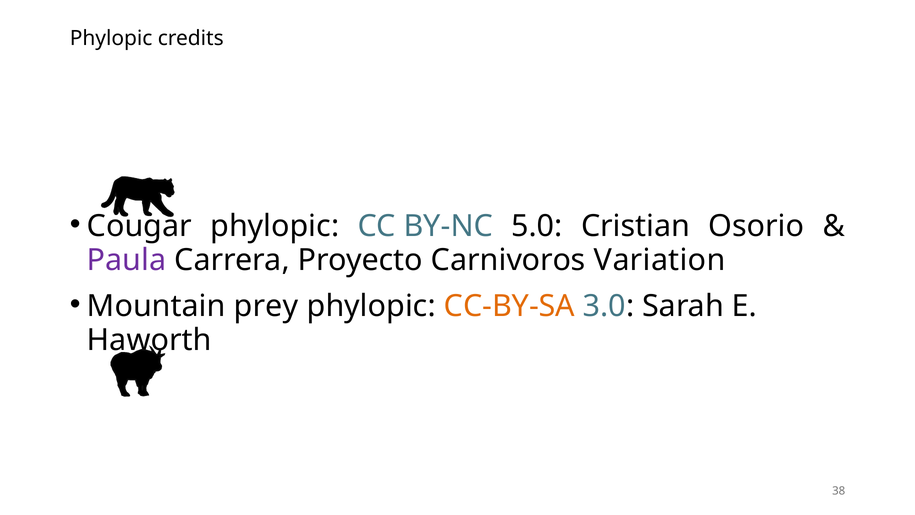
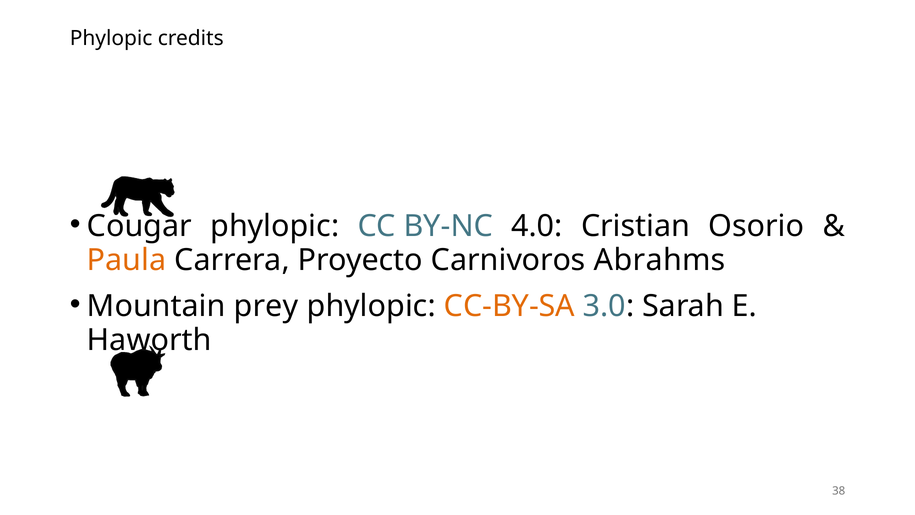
5.0: 5.0 -> 4.0 (537, 226)
Paula colour: purple -> orange (127, 260)
Variation: Variation -> Abrahms (660, 260)
